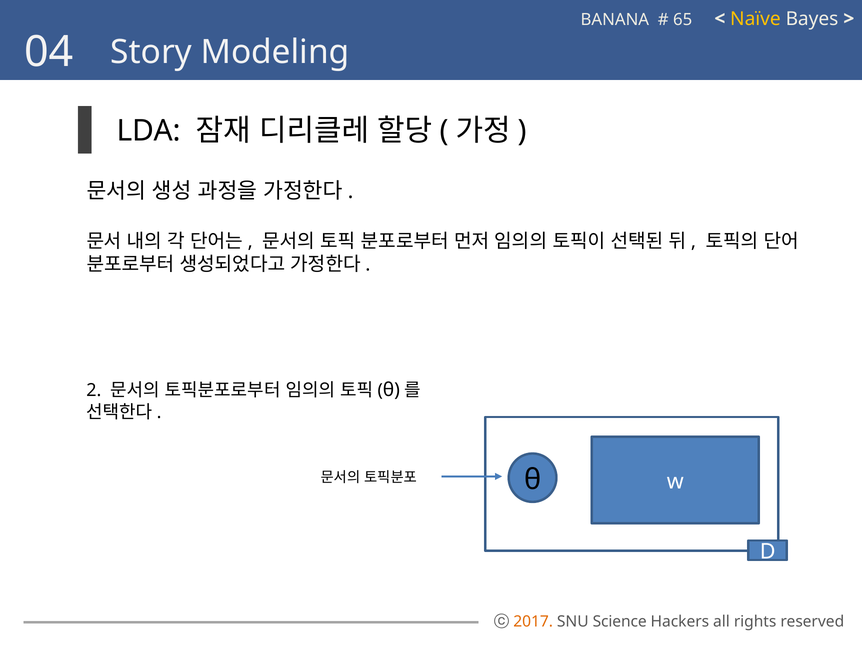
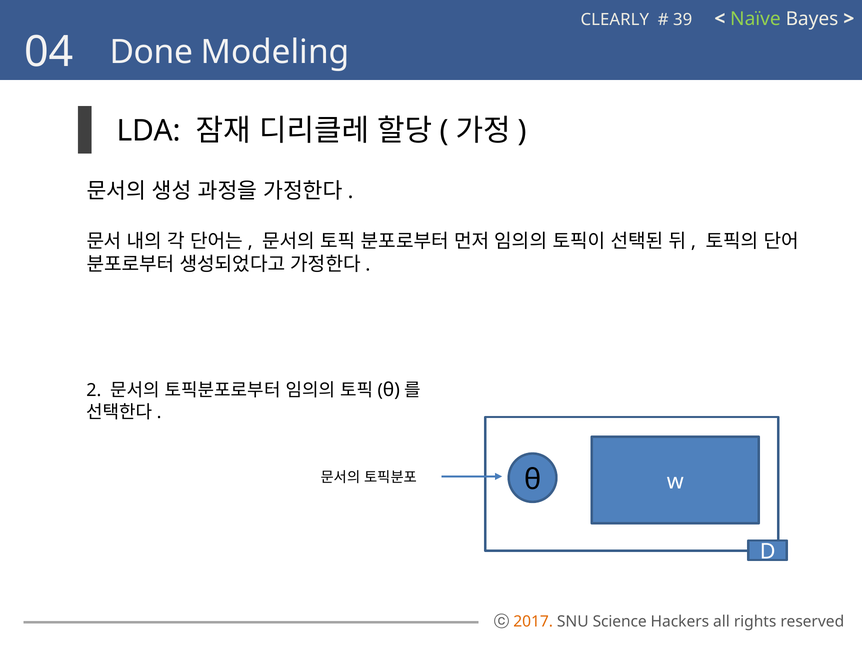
BANANA: BANANA -> CLEARLY (615, 20)
65: 65 -> 39 (683, 20)
Naïve colour: yellow -> light green (755, 19)
Story: Story -> Done (151, 52)
